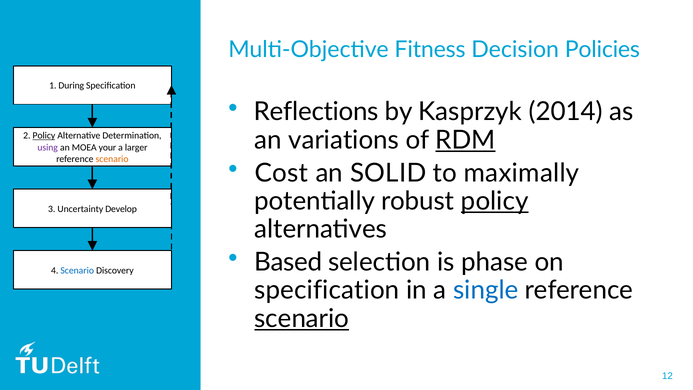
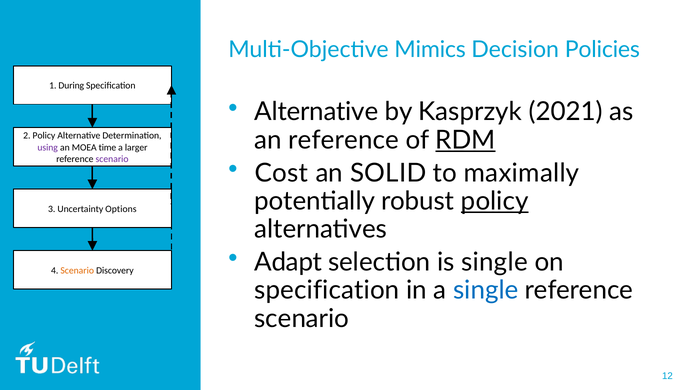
Fitness: Fitness -> Mimics (430, 50)
Reflections: Reflections -> Alternative (316, 112)
2014: 2014 -> 2021 (566, 112)
an variations: variations -> reference (344, 140)
Policy underline: present -> none (44, 136)
your: your -> time (107, 147)
scenario colour: orange -> purple (112, 159)
Develop: Develop -> Options (121, 209)
Based: Based -> Adapt (288, 262)
is phase: phase -> single (495, 262)
Scenario colour: blue -> orange (77, 270)
scenario underline: present -> none (302, 318)
